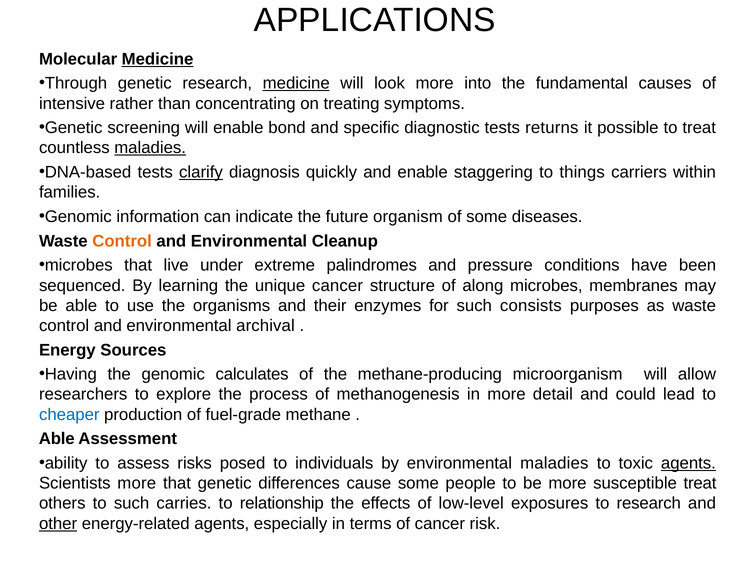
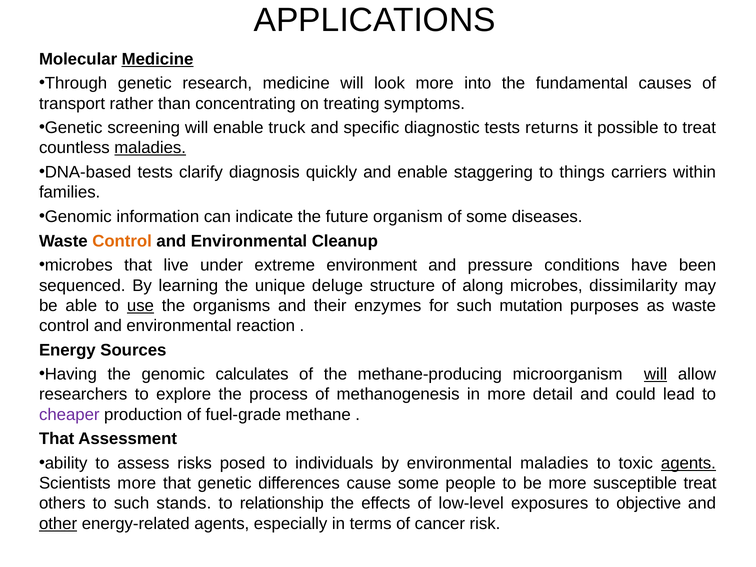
medicine underline: present -> none (296, 83)
intensive: intensive -> transport (72, 104)
bond: bond -> truck (287, 128)
clarify underline: present -> none (201, 172)
palindromes: palindromes -> environment (372, 265)
unique cancer: cancer -> deluge (338, 285)
membranes: membranes -> dissimilarity (633, 285)
use underline: none -> present (140, 306)
consists: consists -> mutation (531, 306)
archival: archival -> reaction (266, 326)
will underline: none -> present (656, 374)
cheaper colour: blue -> purple (69, 415)
Able: Able -> That (57, 439)
carries: carries -> stands (184, 503)
to research: research -> objective (649, 503)
